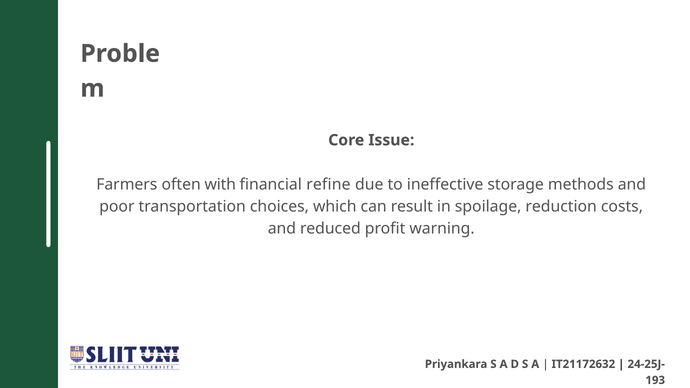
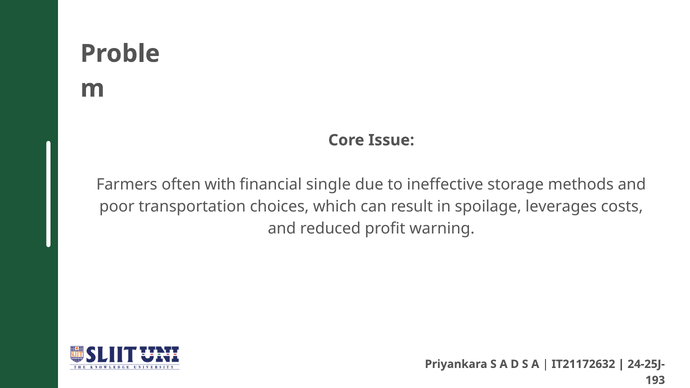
refine: refine -> single (328, 184)
reduction: reduction -> leverages (561, 207)
